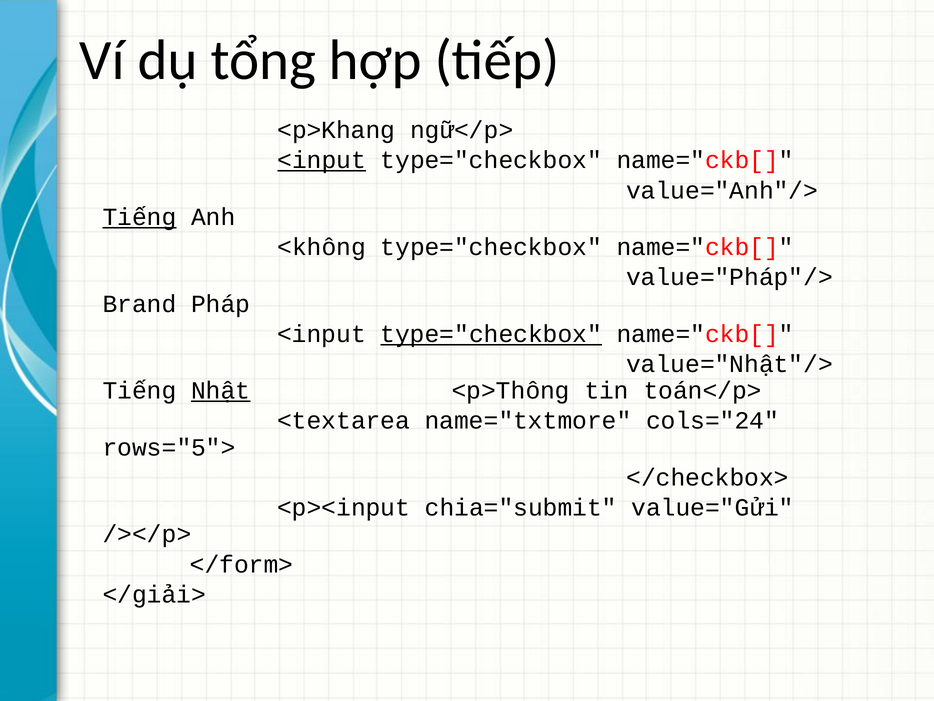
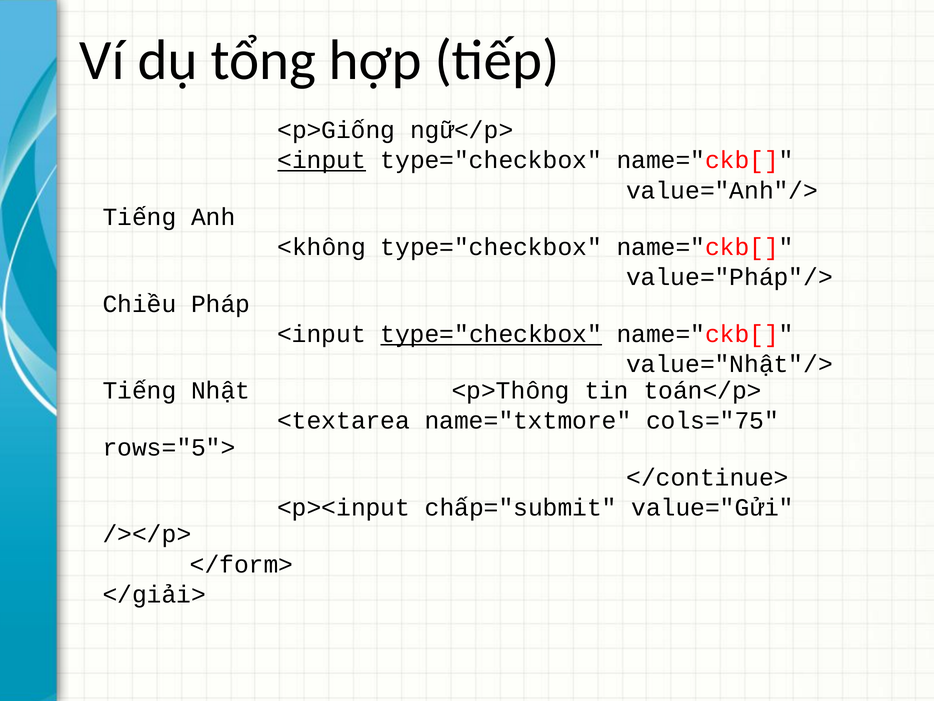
<p>Khang: <p>Khang -> <p>Giống (336, 130)
Tiếng underline: present -> none (140, 217)
Brand: Brand -> Chiều (140, 304)
Nhật underline: present -> none (221, 390)
cols="24: cols="24 -> cols="75 (712, 421)
</checkbox>: </checkbox> -> </continue> (707, 477)
chia="submit: chia="submit -> chấp="submit (521, 507)
